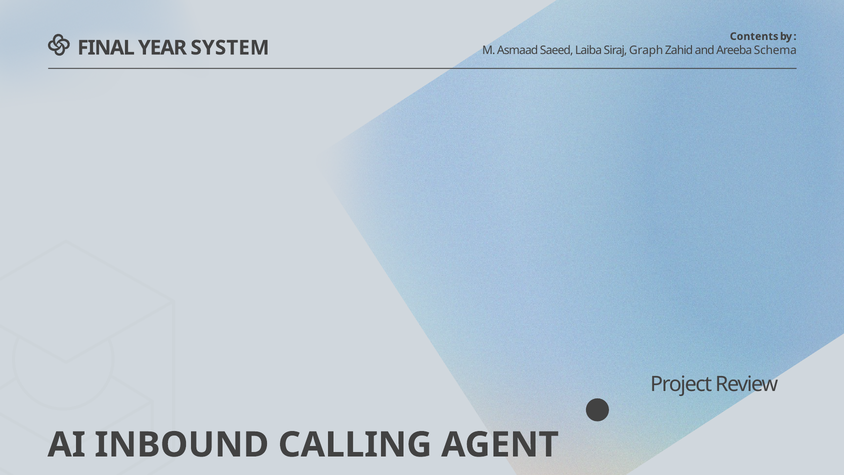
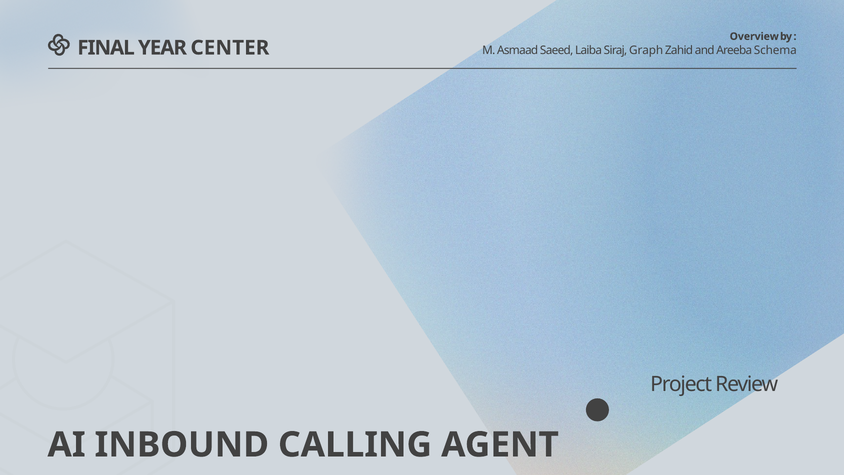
Contents: Contents -> Overview (754, 36)
SYSTEM: SYSTEM -> CENTER (230, 48)
